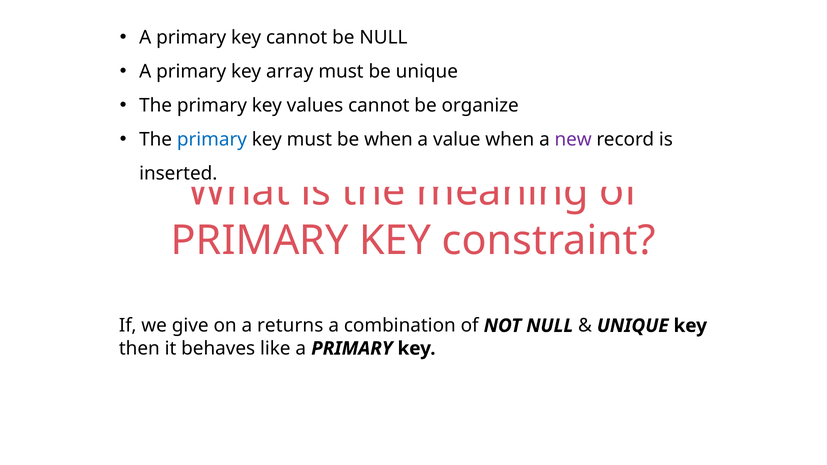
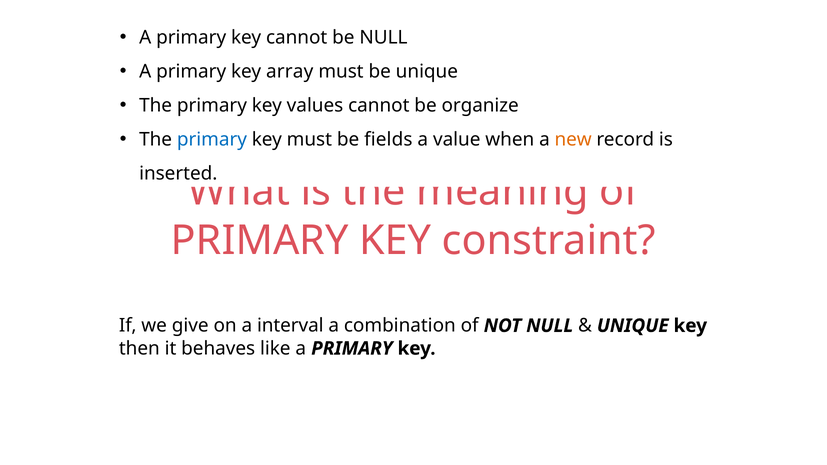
be when: when -> fields (388, 140)
new colour: purple -> orange (573, 140)
returns: returns -> interval (290, 326)
